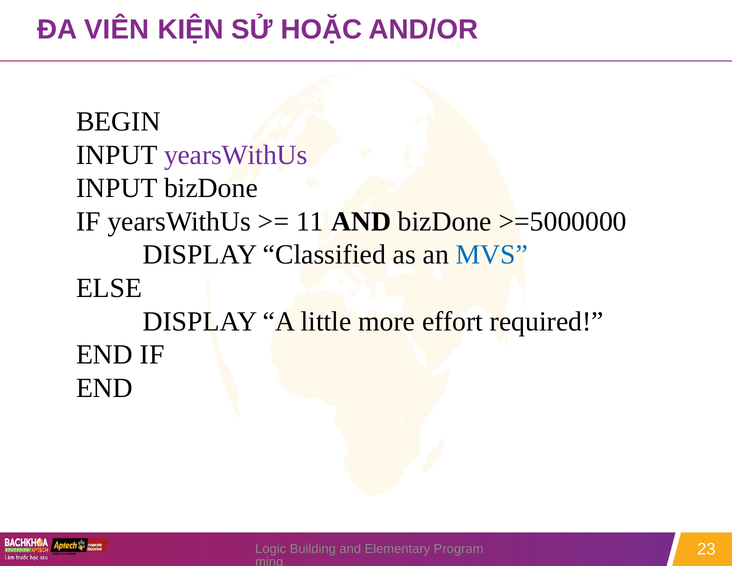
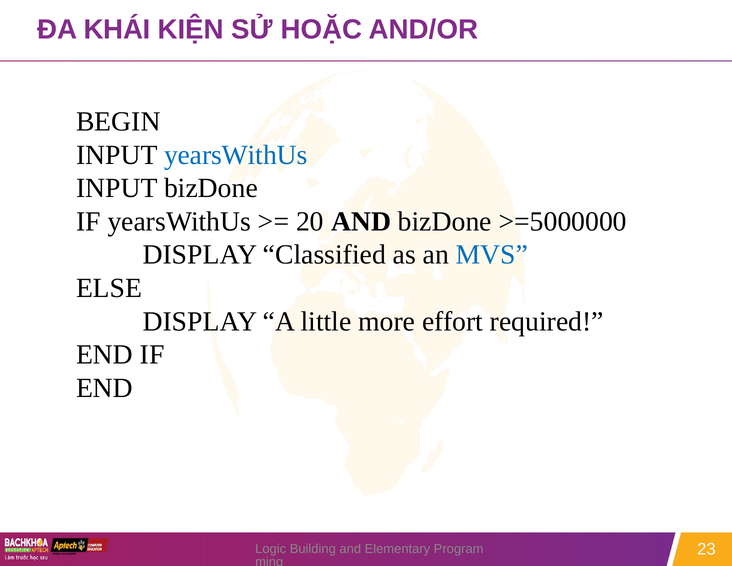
VIÊN: VIÊN -> KHÁI (117, 30)
yearsWithUs colour: purple -> blue (236, 155)
11: 11 -> 20 (310, 221)
